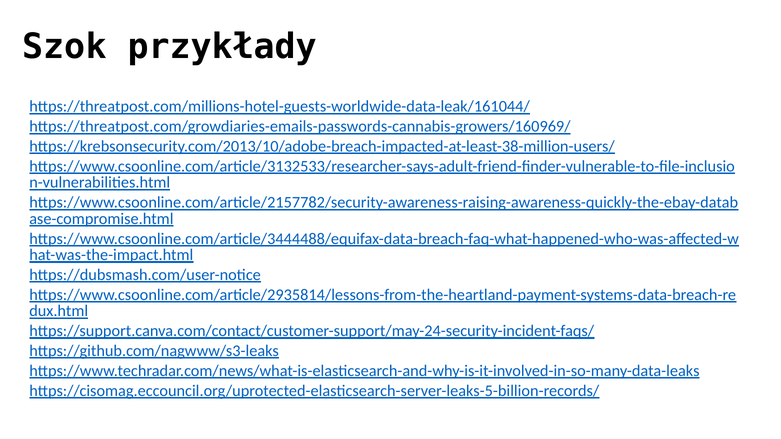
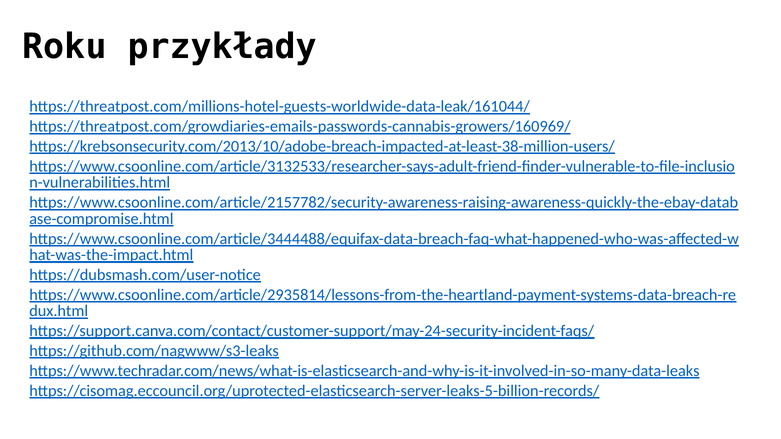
Szok: Szok -> Roku (65, 47)
